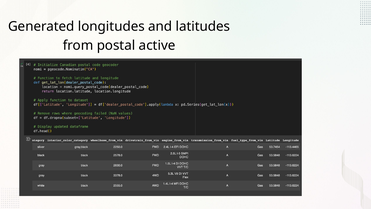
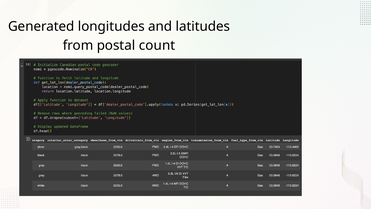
active: active -> count (157, 45)
